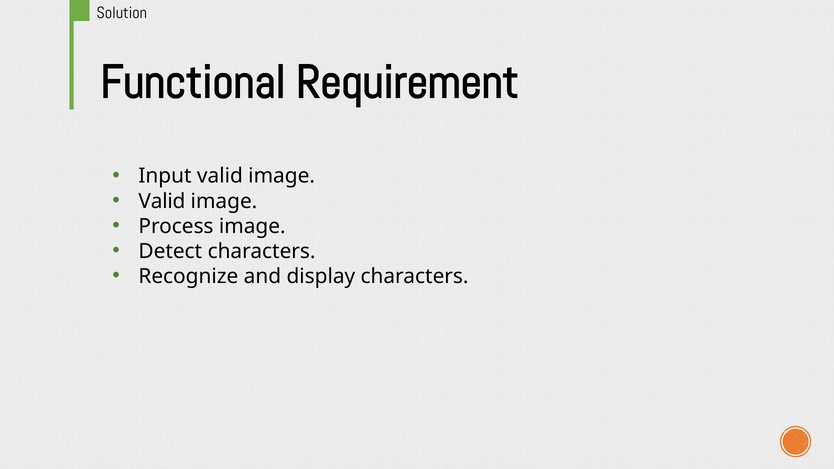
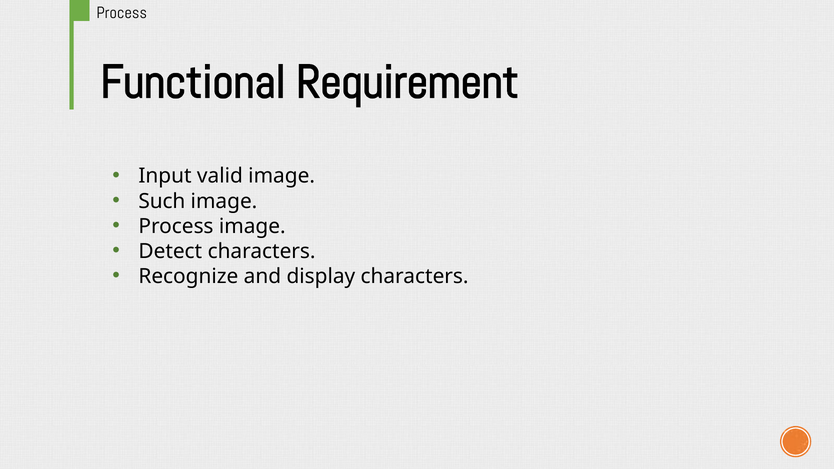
Solution: Solution -> Process (122, 13)
Valid: Valid -> Such (162, 201)
